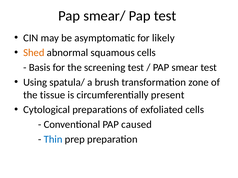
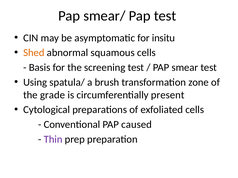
likely: likely -> insitu (163, 38)
tissue: tissue -> grade (53, 95)
Thin colour: blue -> purple (53, 140)
